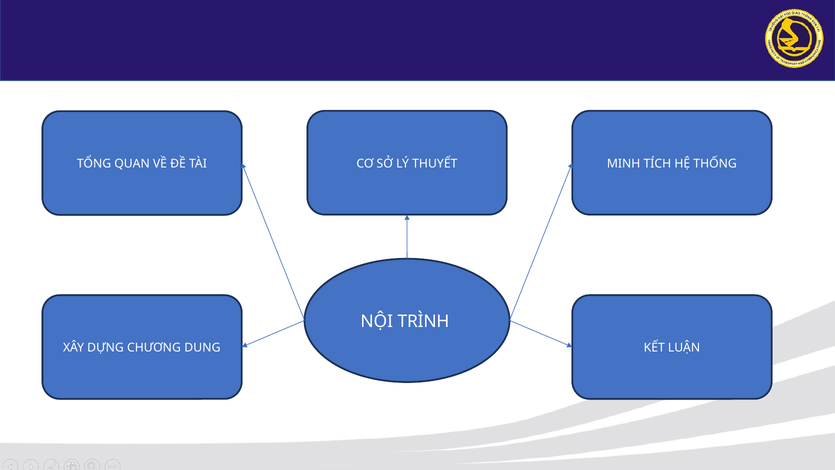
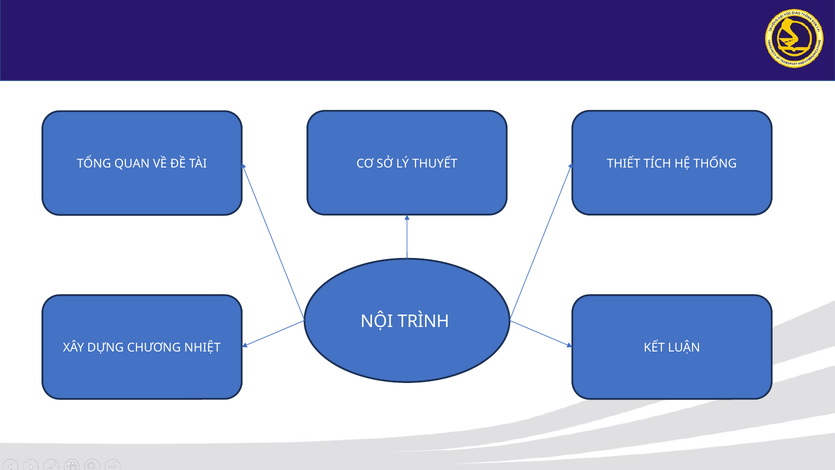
MINH: MINH -> THIẾT (624, 163)
DUNG: DUNG -> NHIỆT (202, 348)
